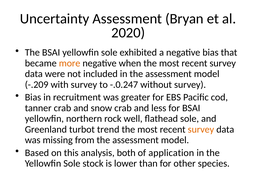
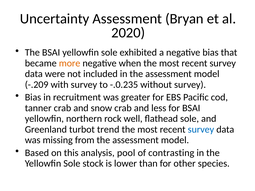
-.0.247: -.0.247 -> -.0.235 (124, 85)
survey colour: orange -> blue (201, 130)
both: both -> pool (126, 153)
application: application -> contrasting (171, 153)
